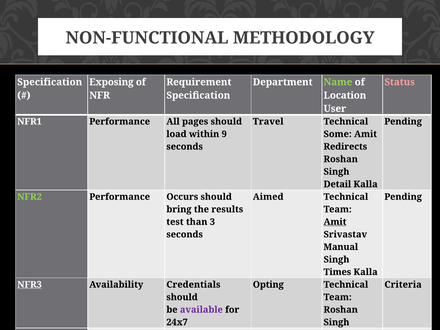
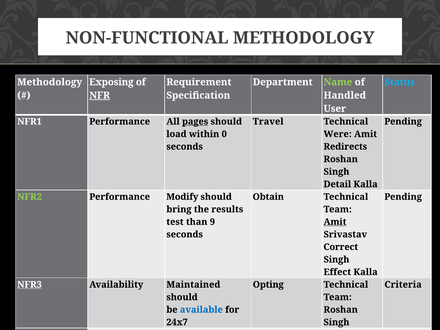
Specification: Specification -> Methodology (50, 82)
Status colour: pink -> light blue (400, 82)
NFR underline: none -> present (100, 95)
Location: Location -> Handled (345, 95)
pages underline: none -> present (195, 122)
9: 9 -> 0 (224, 134)
Some: Some -> Were (338, 134)
Occurs: Occurs -> Modify (182, 197)
Aimed: Aimed -> Obtain (268, 197)
3: 3 -> 9 (212, 222)
Manual: Manual -> Correct (341, 247)
Times: Times -> Effect (337, 272)
Credentials: Credentials -> Maintained (193, 285)
available colour: purple -> blue (201, 310)
